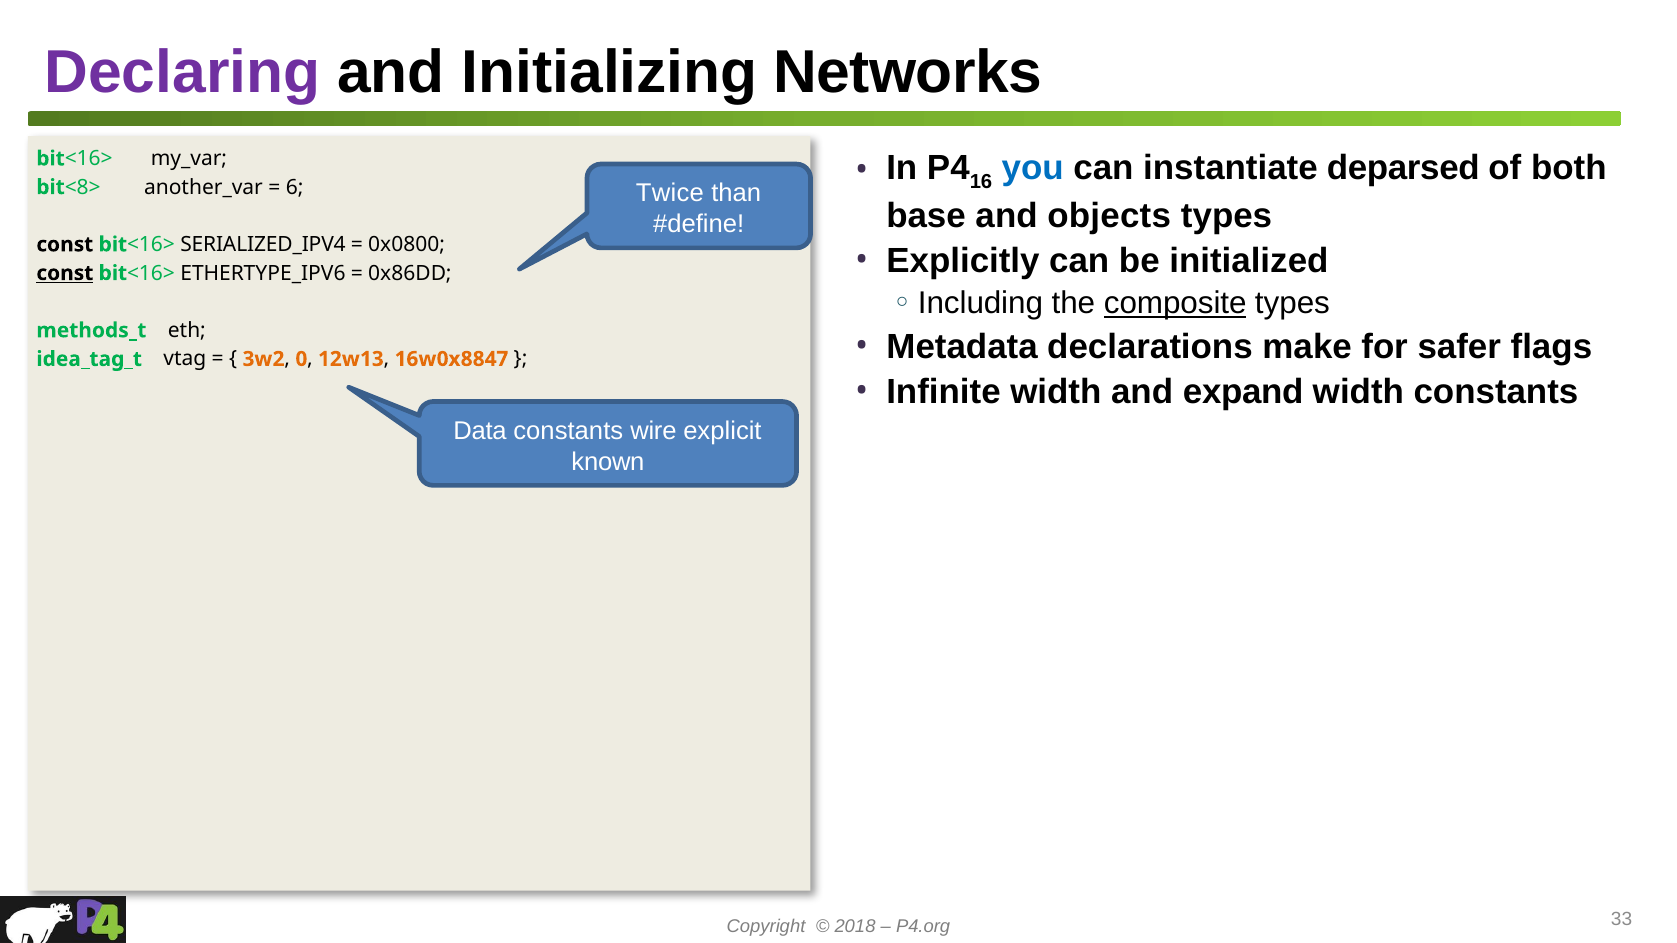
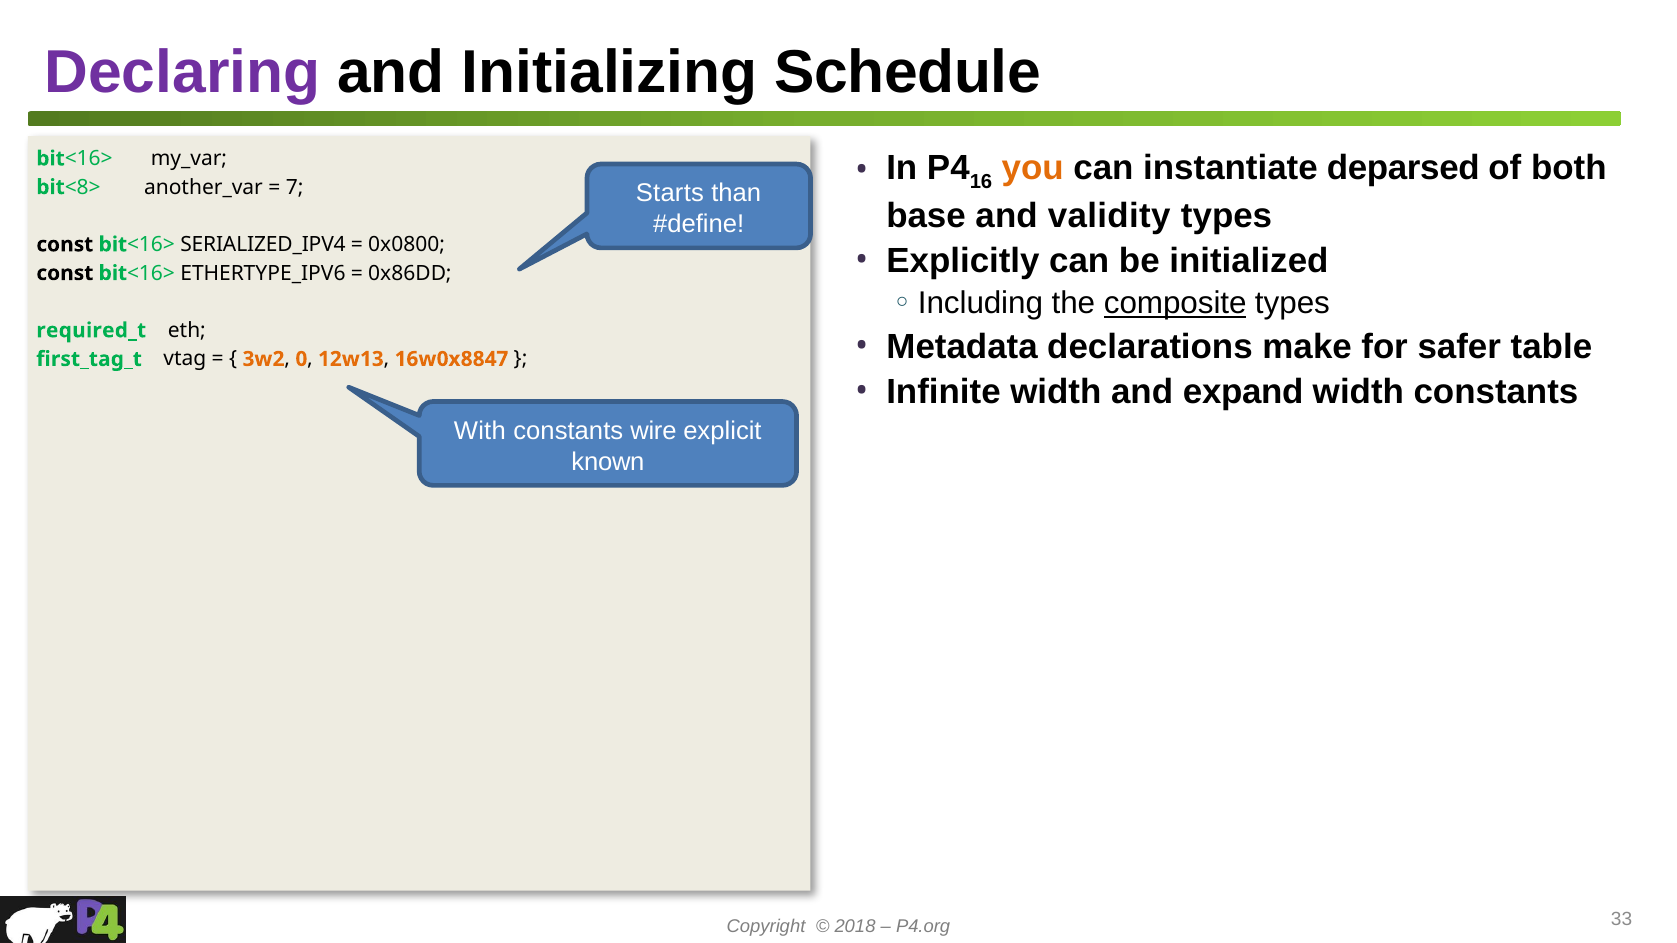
Networks: Networks -> Schedule (908, 72)
you colour: blue -> orange (1033, 168)
6: 6 -> 7 (295, 187)
Twice: Twice -> Starts (670, 194)
objects: objects -> validity (1109, 216)
const underline: present -> none (65, 273)
methods_t: methods_t -> required_t (91, 331)
flags: flags -> table (1551, 347)
idea_tag_t: idea_tag_t -> first_tag_t (89, 359)
Data: Data -> With (480, 431)
